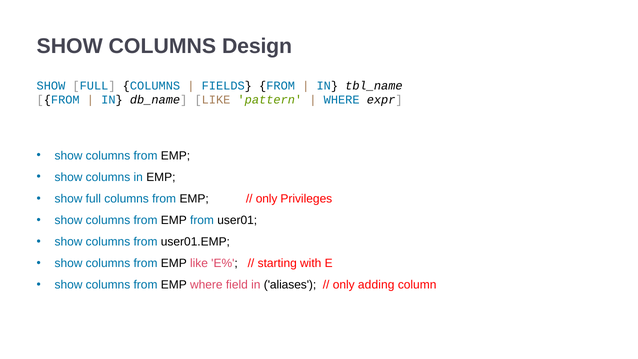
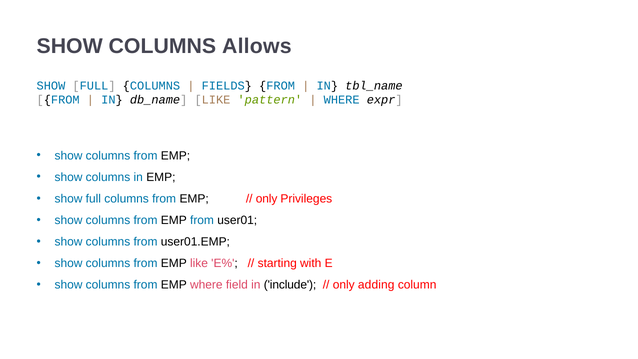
Design: Design -> Allows (257, 46)
aliases: aliases -> include (290, 285)
